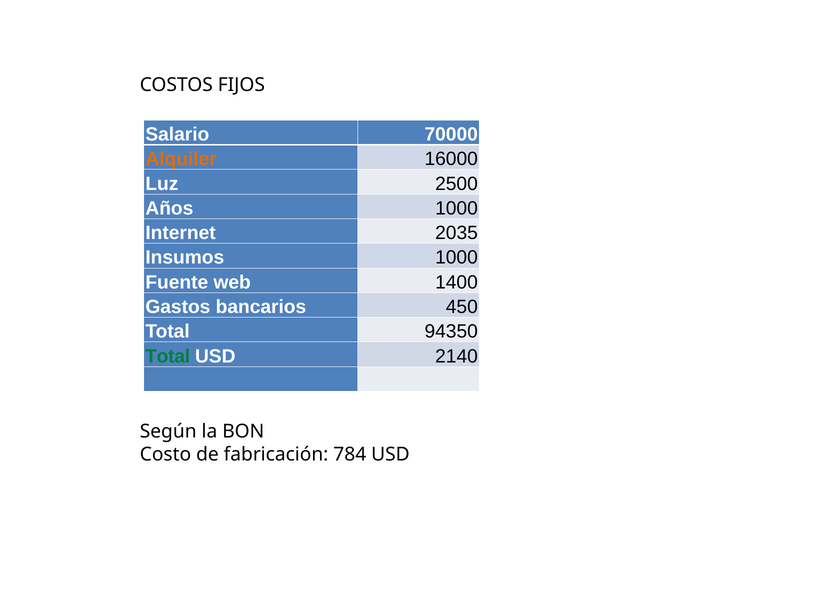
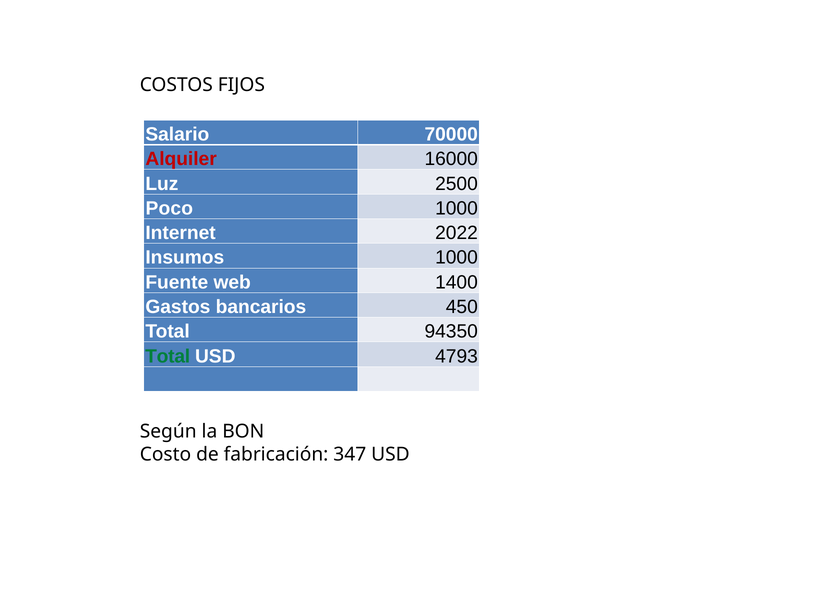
Alquiler colour: orange -> red (181, 159)
Años: Años -> Poco (169, 208)
2035: 2035 -> 2022 (457, 233)
2140: 2140 -> 4793 (457, 356)
784: 784 -> 347 (350, 455)
